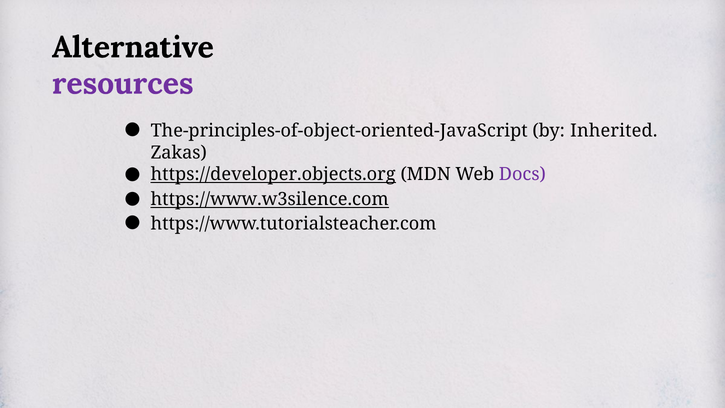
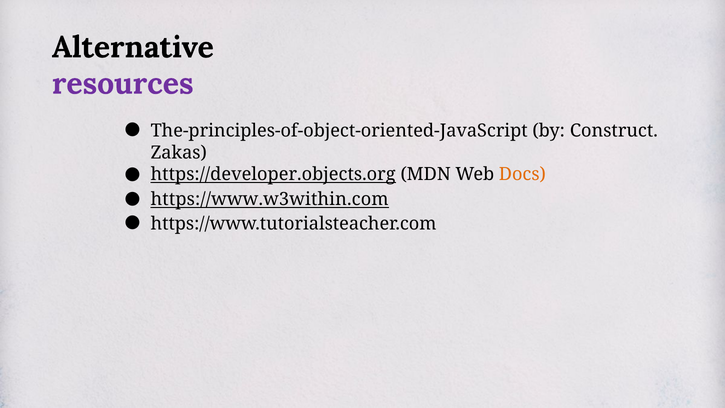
Inherited: Inherited -> Construct (614, 131)
Docs colour: purple -> orange (522, 174)
https://www.w3silence.com: https://www.w3silence.com -> https://www.w3within.com (270, 199)
